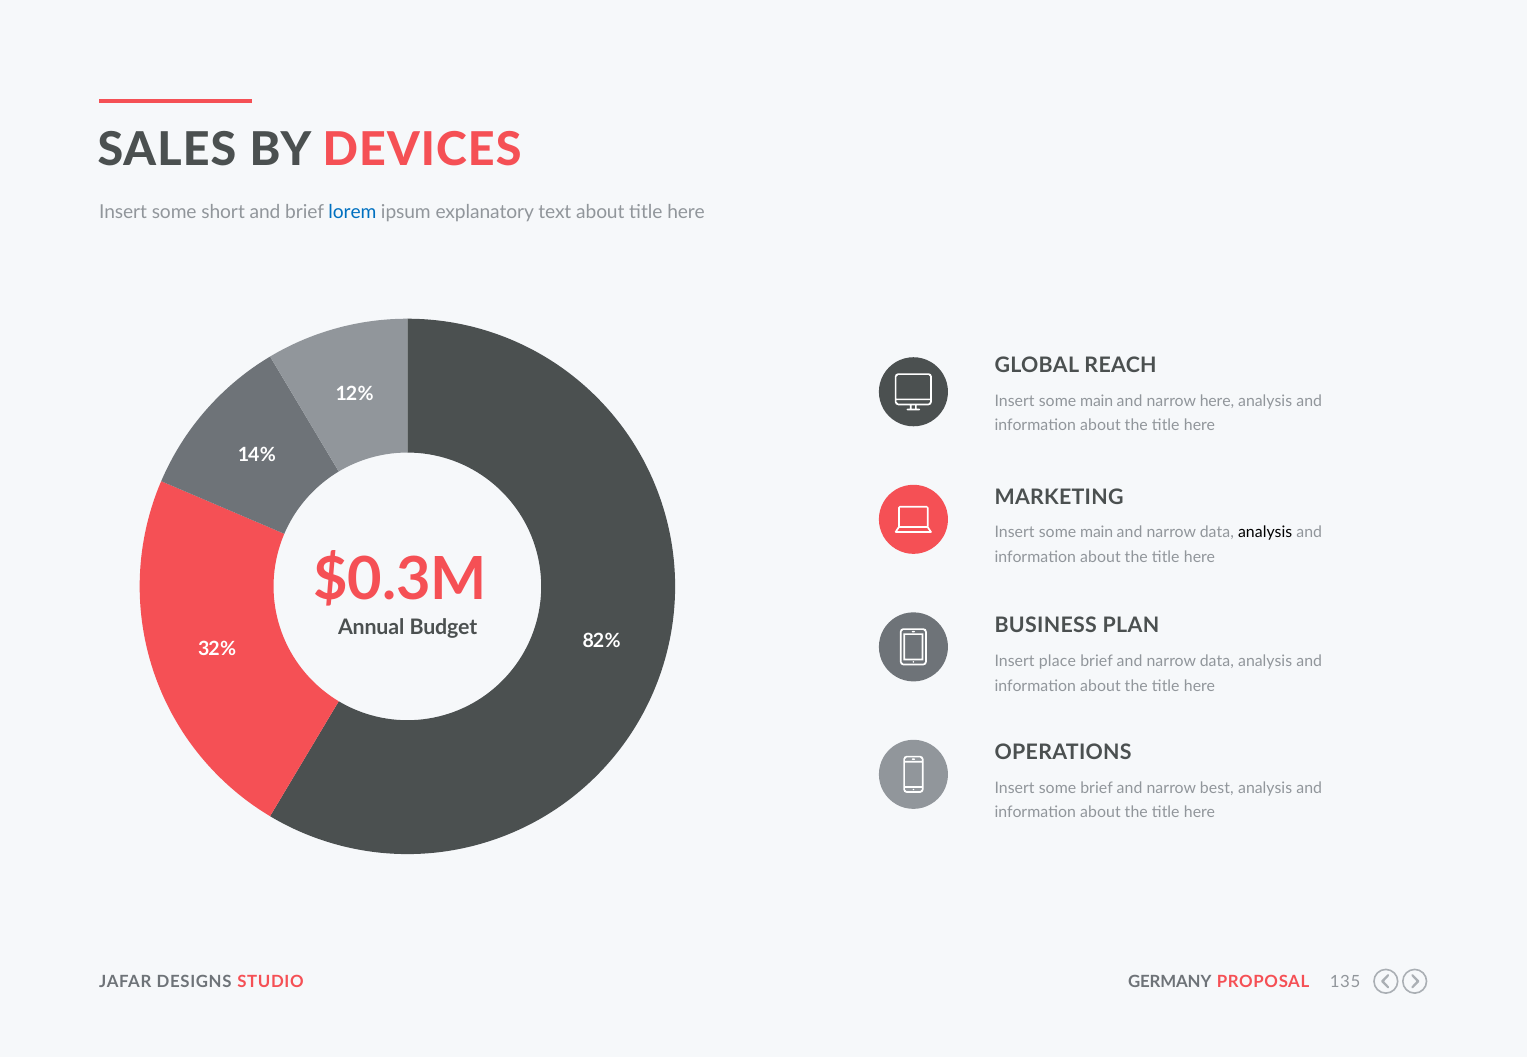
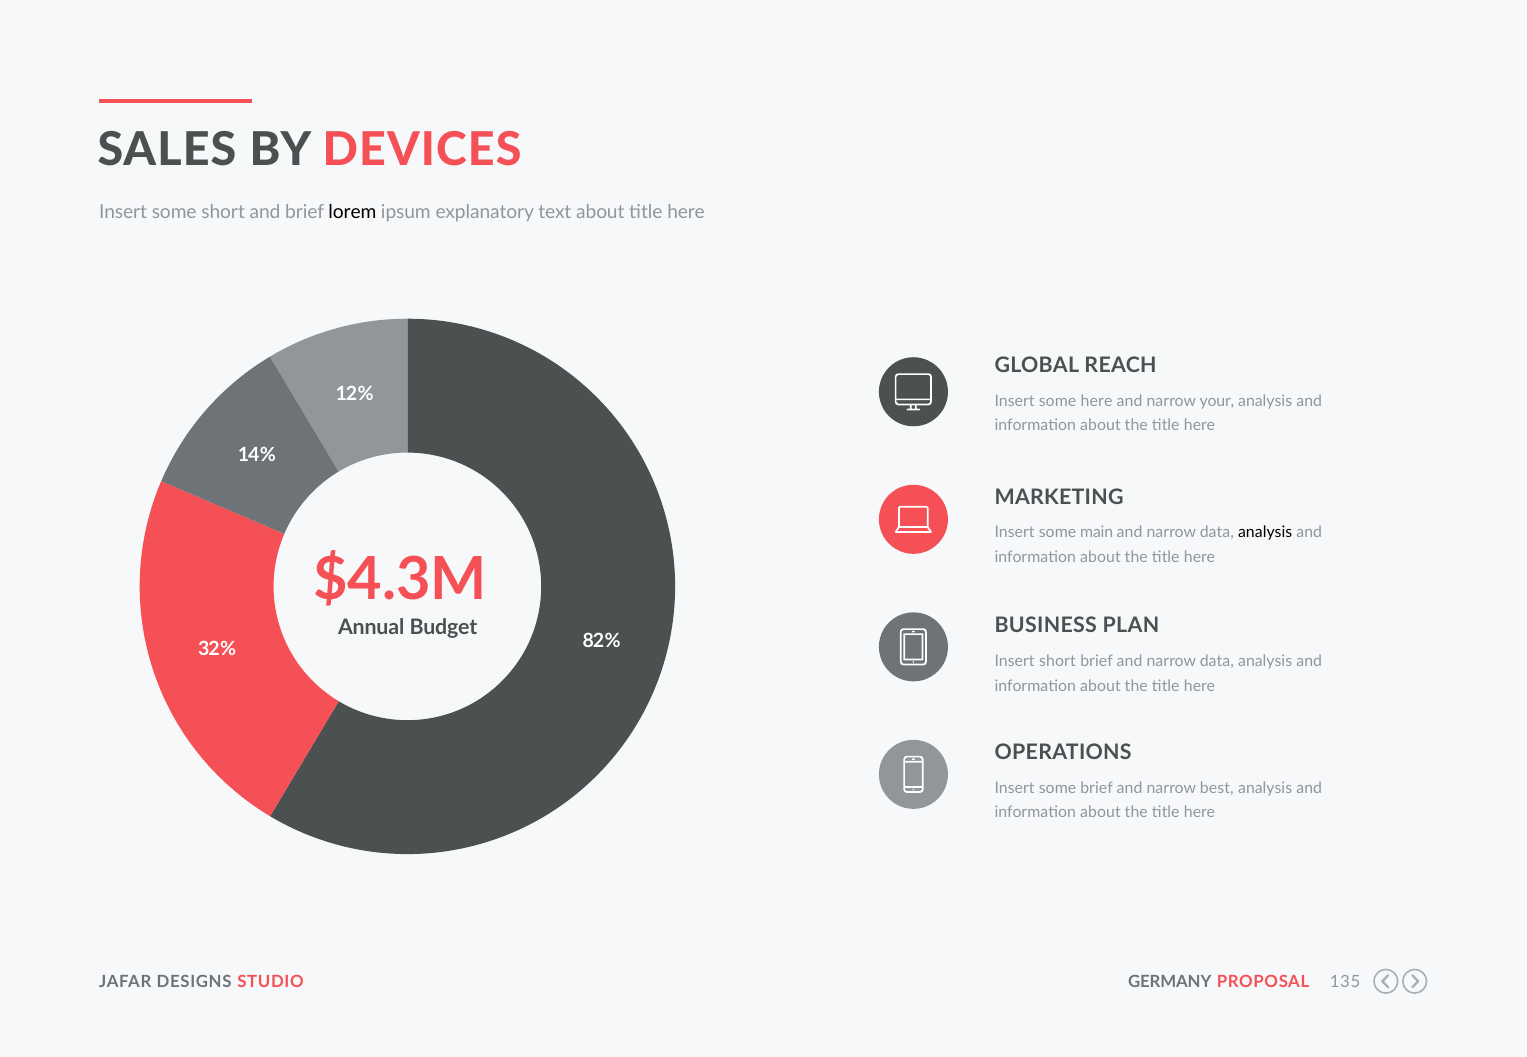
lorem colour: blue -> black (352, 212)
main: main -> here (1097, 401)
narrow here: here -> your (1217, 401)
$0.3M: $0.3M -> $4.3M (400, 580)
Insert place: place -> short (1057, 661)
